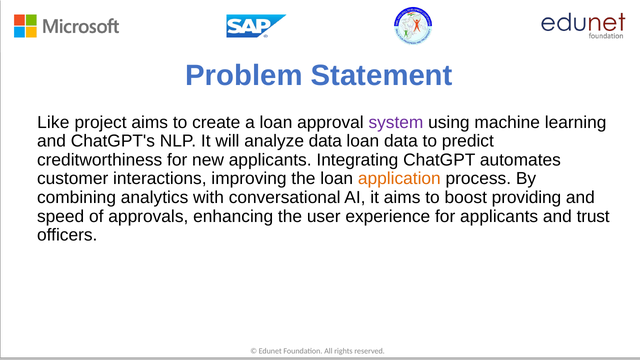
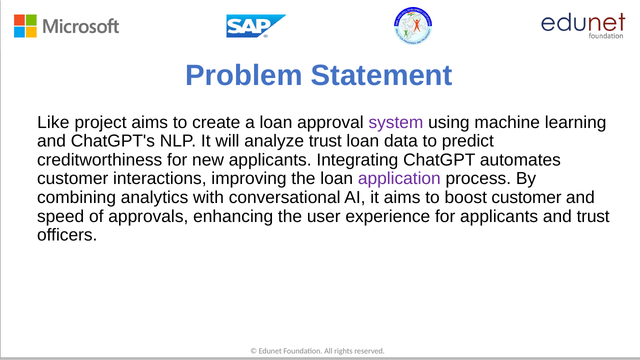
analyze data: data -> trust (325, 141)
application colour: orange -> purple (399, 179)
boost providing: providing -> customer (527, 198)
